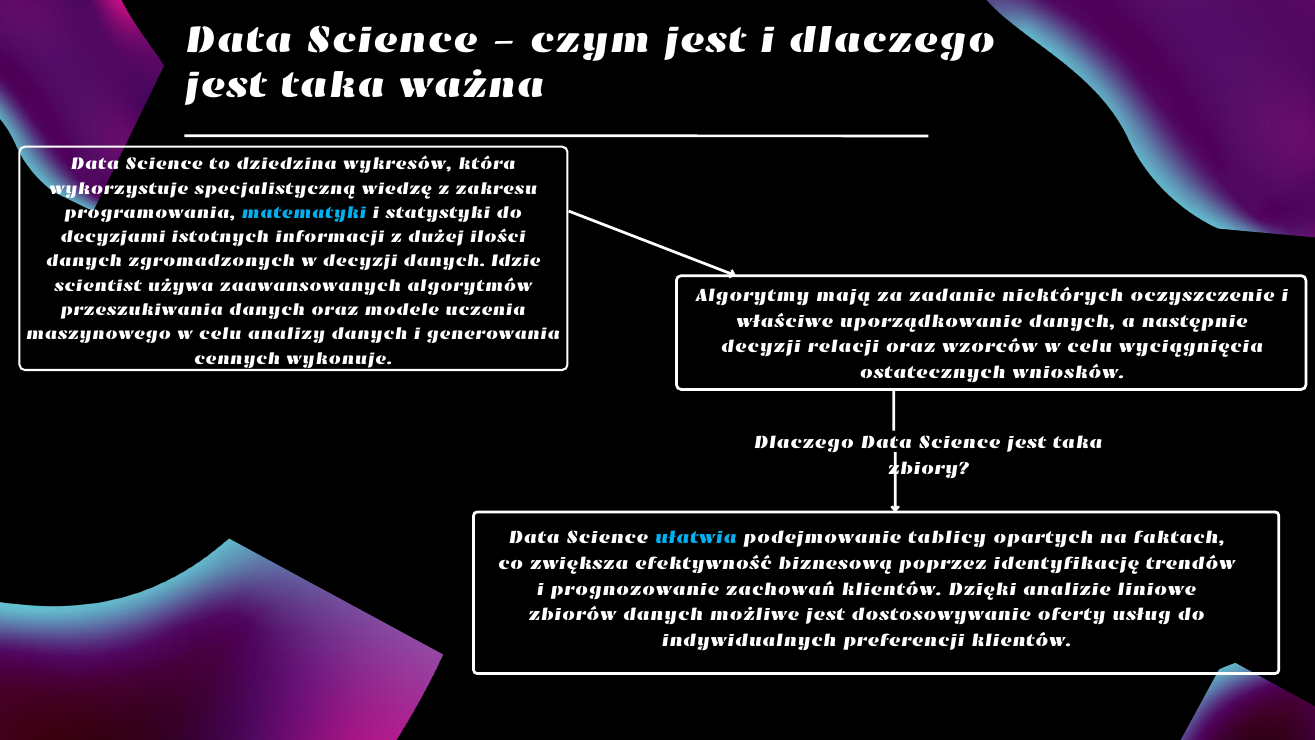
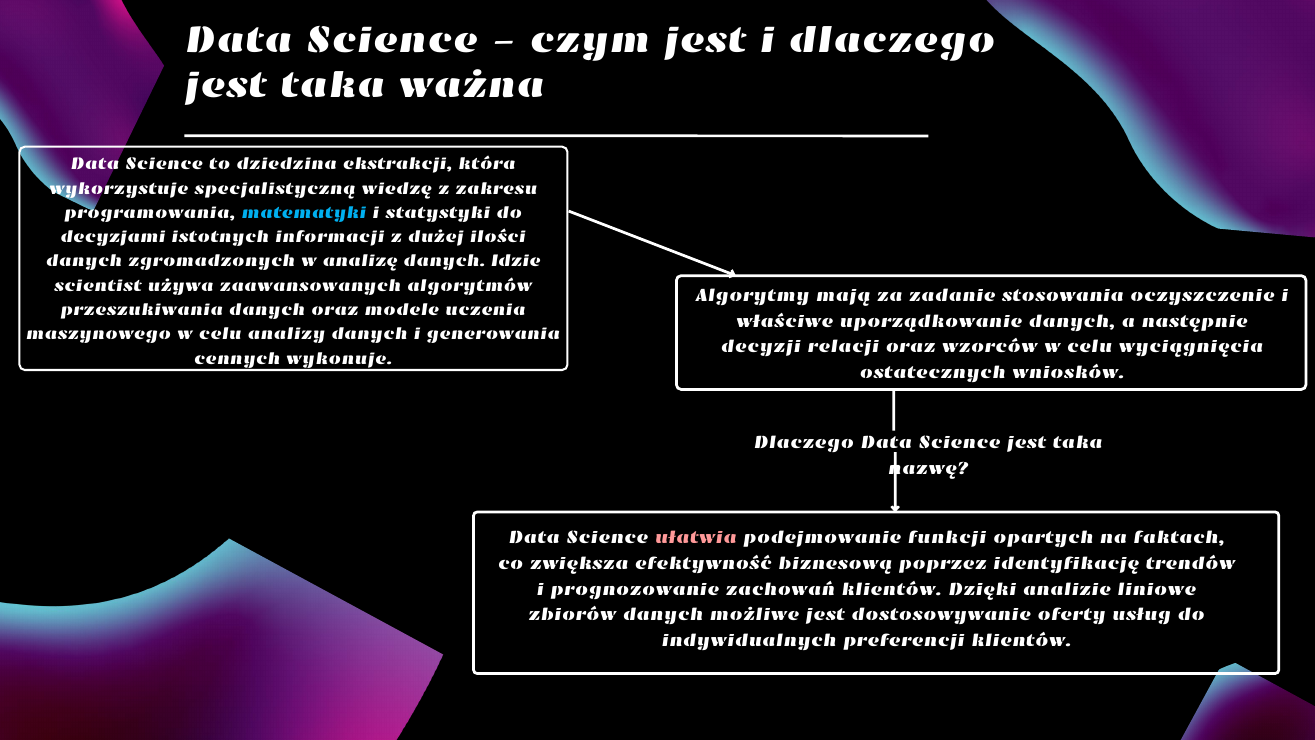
wykresów: wykresów -> ekstrakcji (398, 164)
w decyzji: decyzji -> analizę (360, 261)
niektórych: niektórych -> stosowania (1063, 296)
zbiory: zbiory -> nazwę (928, 468)
ułatwia colour: light blue -> pink (696, 538)
tablicy: tablicy -> funkcji (947, 538)
